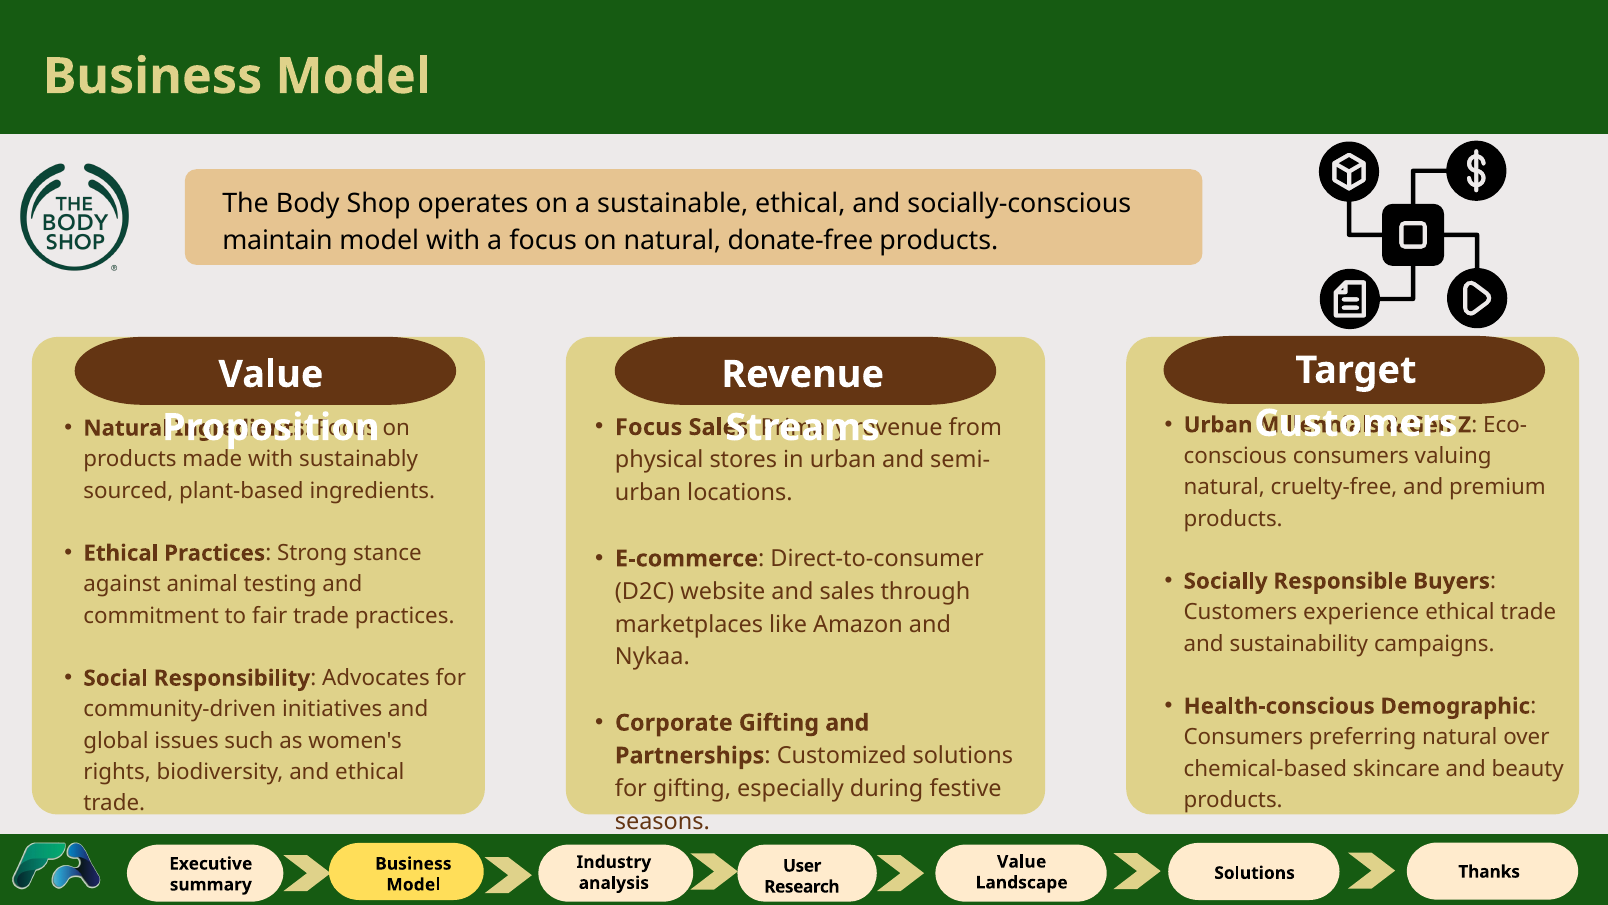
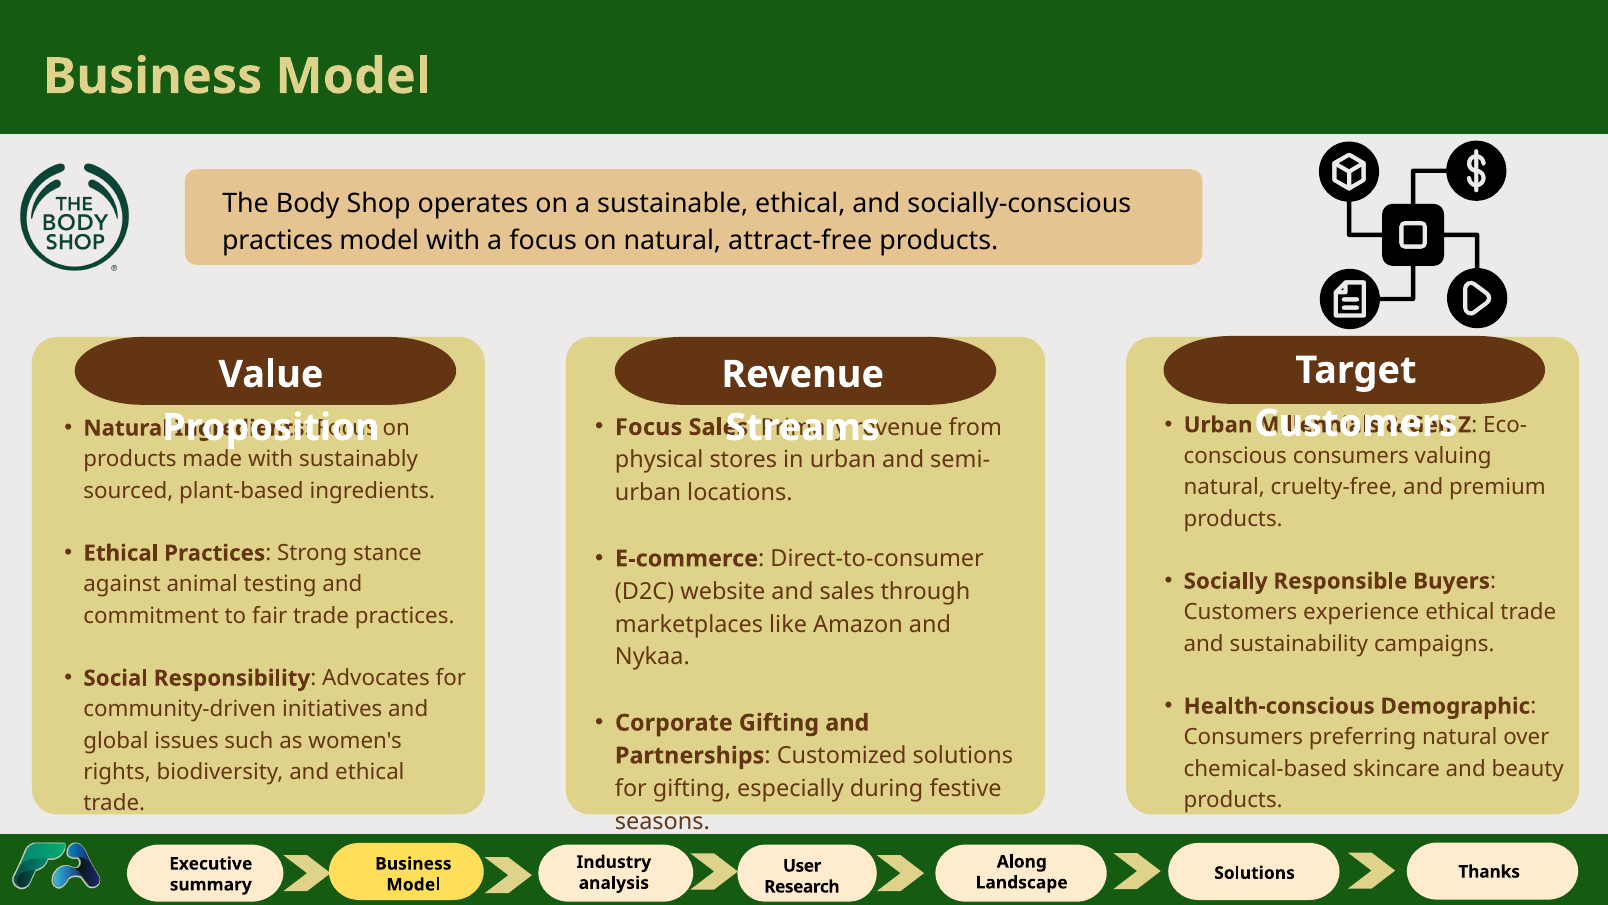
maintain: maintain -> practices (278, 241)
donate-free: donate-free -> attract-free (800, 241)
Value: Value -> Along (1022, 861)
